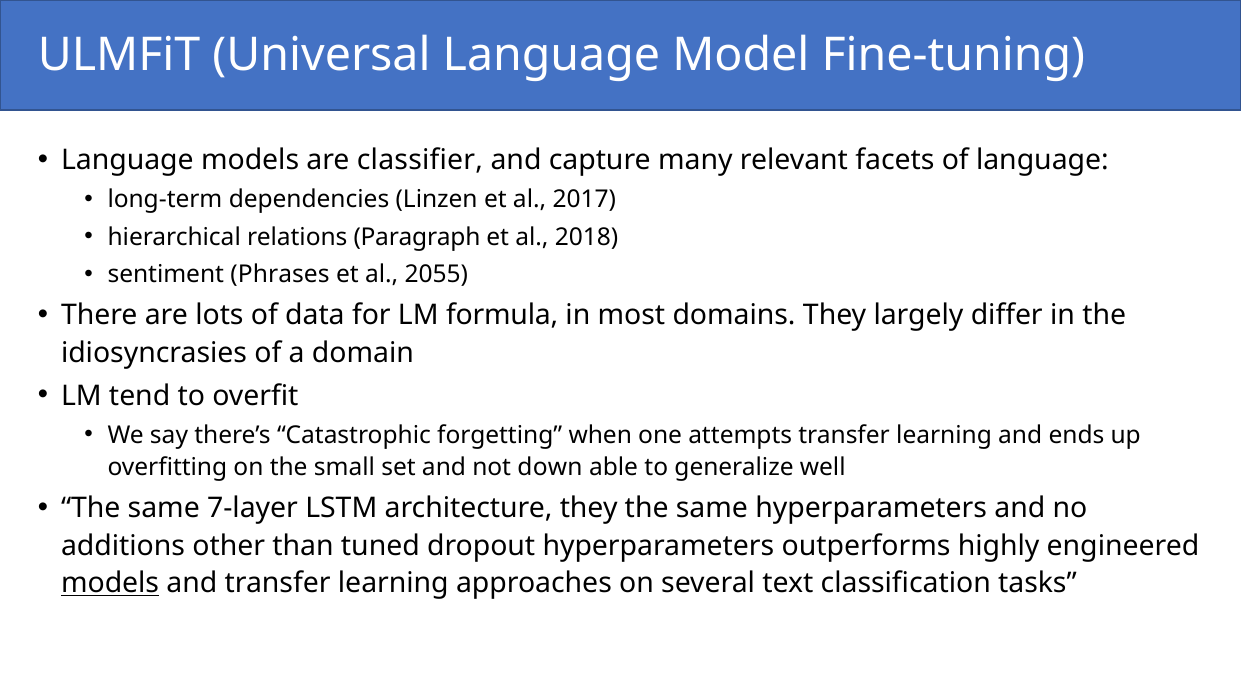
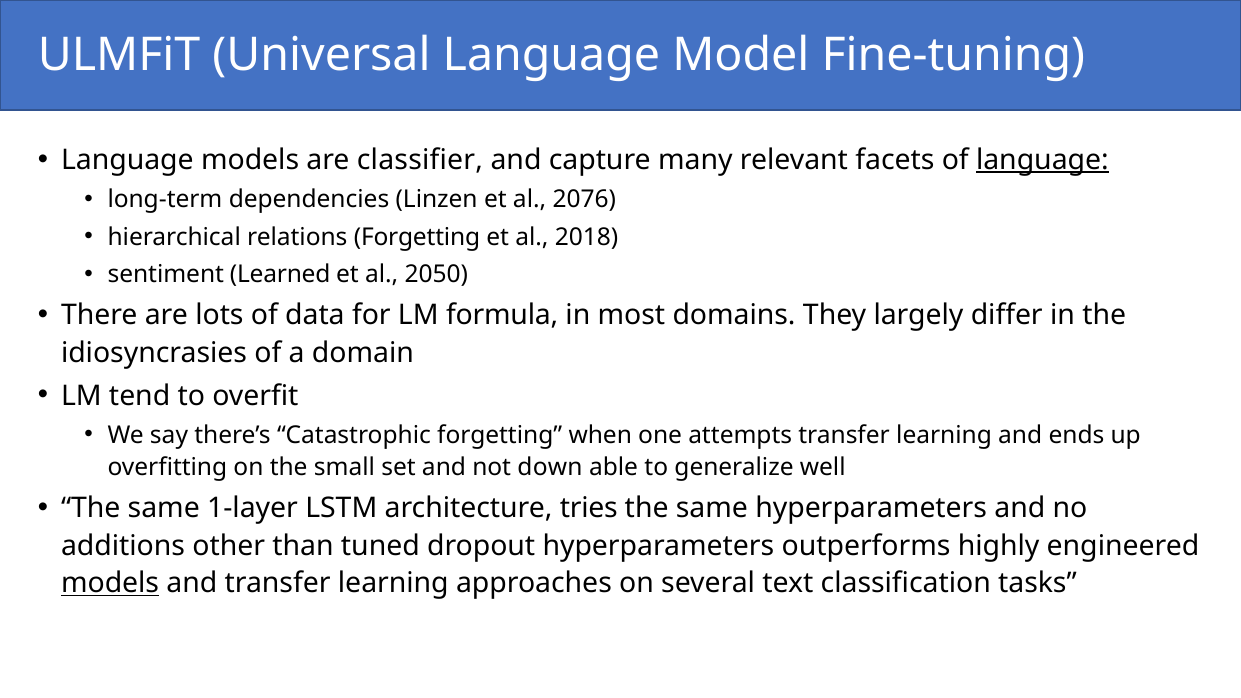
language underline: none -> present (1042, 160)
2017: 2017 -> 2076 (584, 200)
relations Paragraph: Paragraph -> Forgetting (417, 237)
Phrases: Phrases -> Learned (280, 275)
2055: 2055 -> 2050 (436, 275)
7-layer: 7-layer -> 1-layer (253, 508)
architecture they: they -> tries (589, 508)
